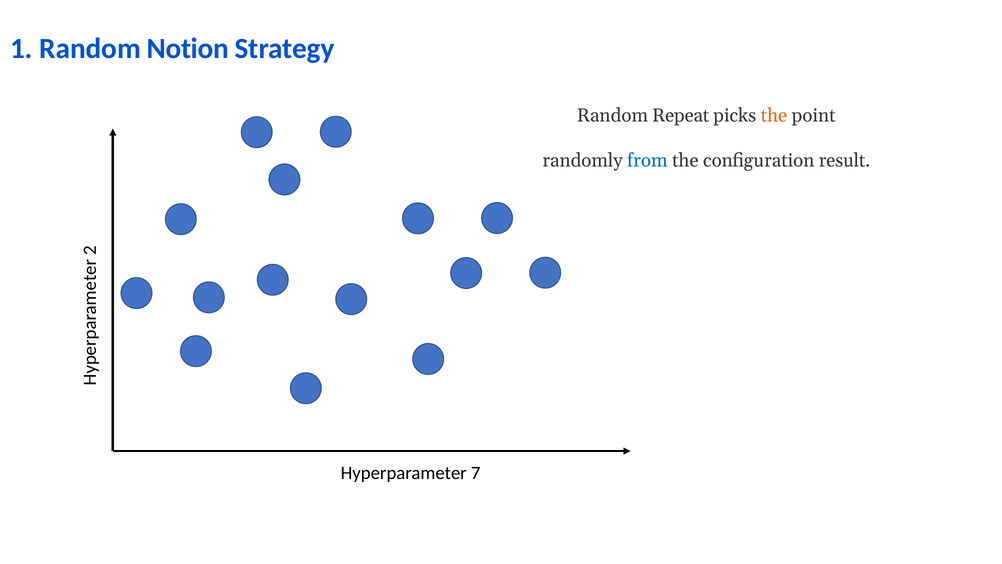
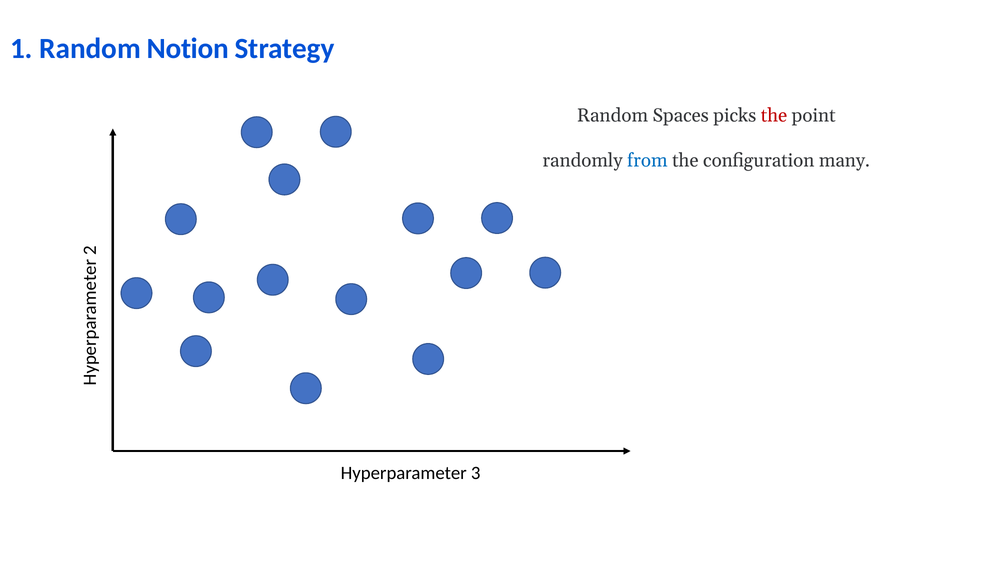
Repeat: Repeat -> Spaces (681, 115)
the colour: orange -> red (774, 115)
result: result -> many (844, 161)
7: 7 -> 3 (476, 473)
